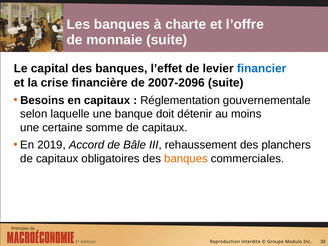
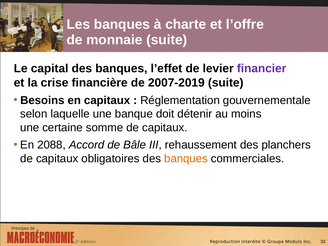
financier colour: blue -> purple (262, 69)
2007-2096: 2007-2096 -> 2007-2019 (176, 83)
2019: 2019 -> 2088 (51, 145)
